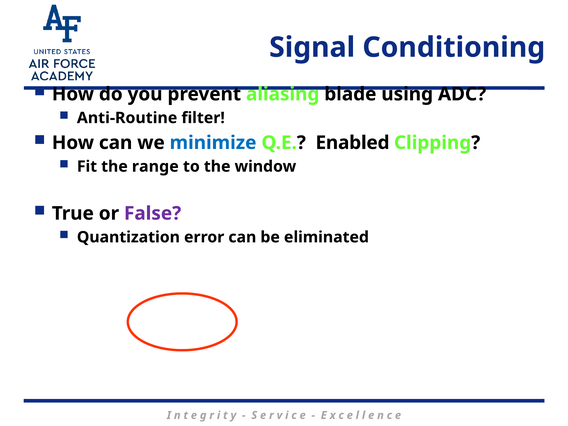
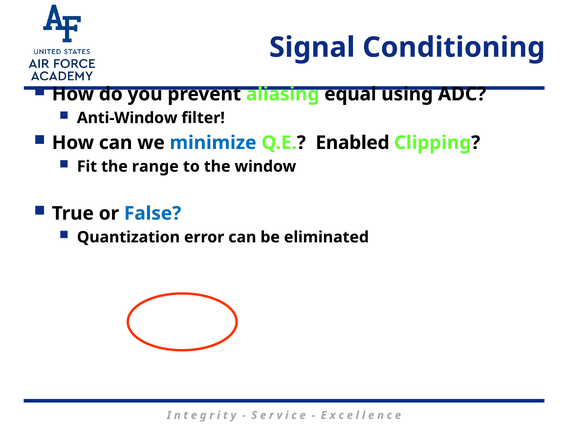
blade: blade -> equal (350, 94)
Anti-Routine: Anti-Routine -> Anti-Window (127, 118)
False colour: purple -> blue (153, 213)
